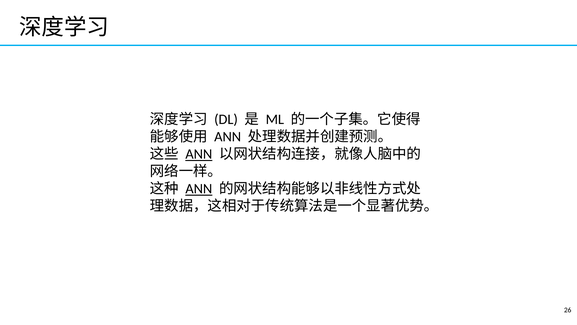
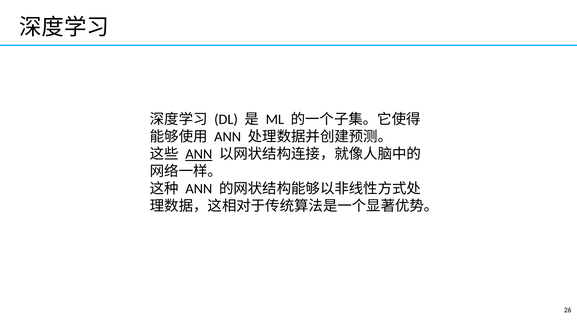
ANN underline: present -> none (199, 189)
